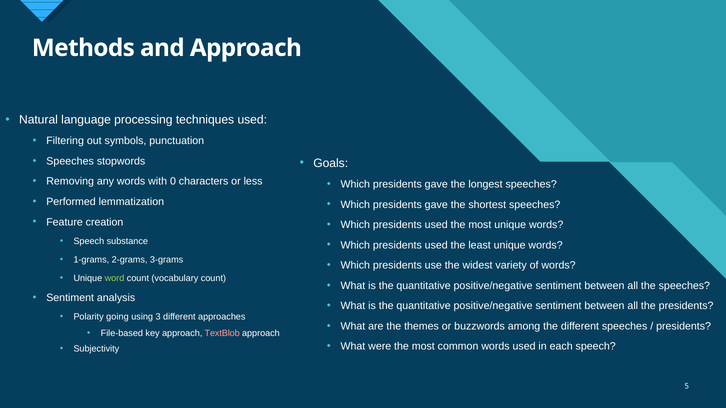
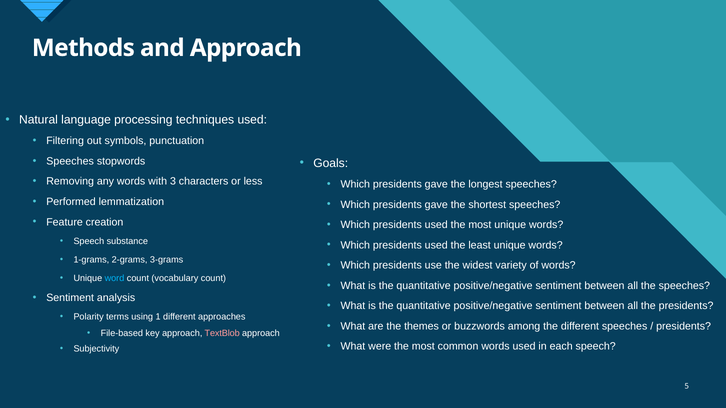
0: 0 -> 3 (173, 182)
word colour: light green -> light blue (114, 278)
going: going -> terms (118, 317)
3: 3 -> 1 (158, 317)
